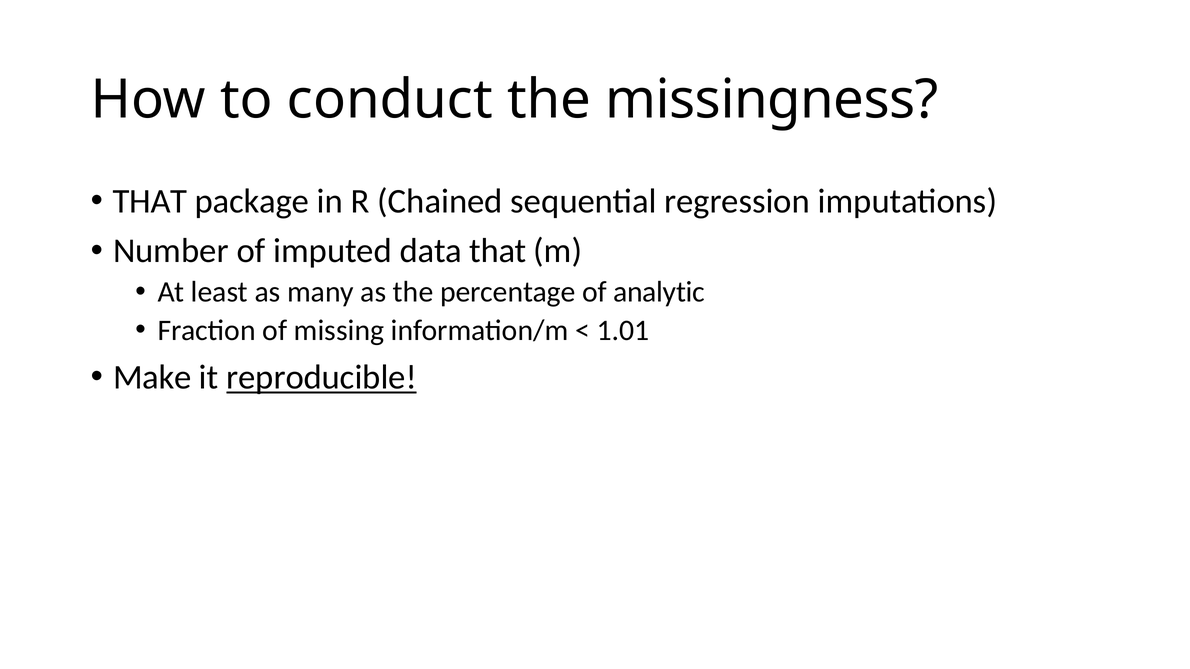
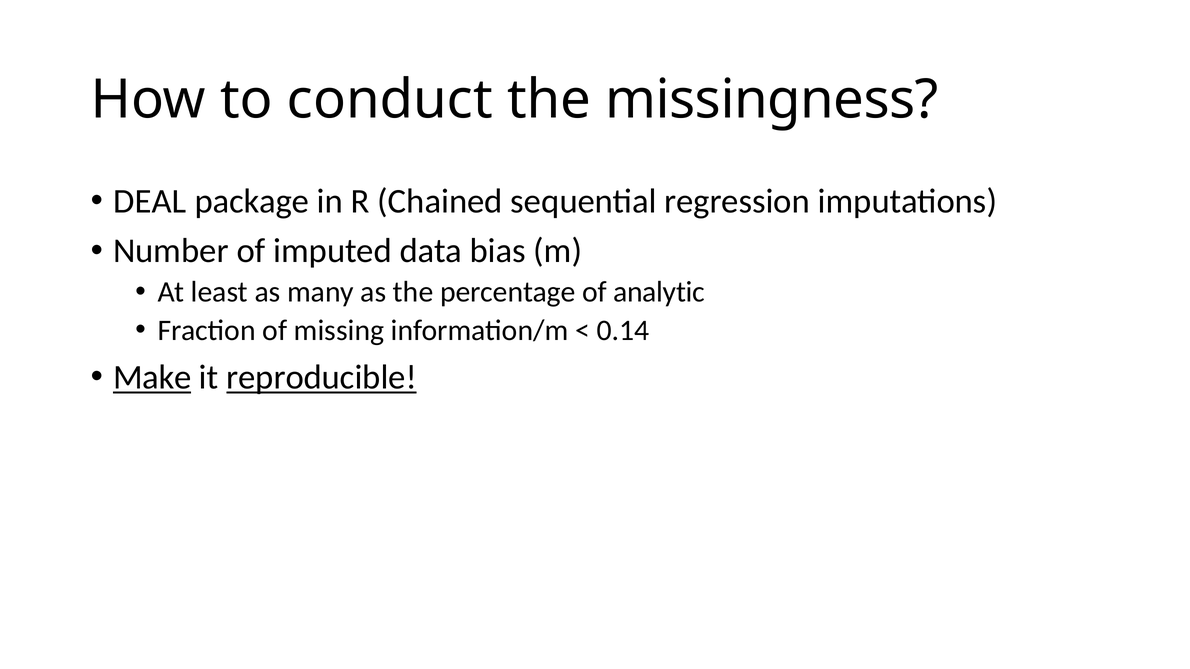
THAT: THAT -> DEAL (150, 201)
data that: that -> bias (498, 251)
1.01: 1.01 -> 0.14 (623, 330)
Make underline: none -> present (152, 378)
